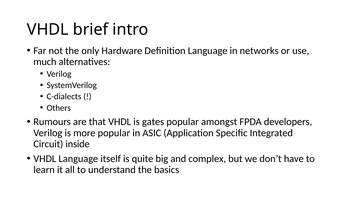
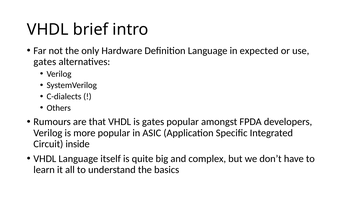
networks: networks -> expected (259, 51)
much: much -> gates (45, 62)
